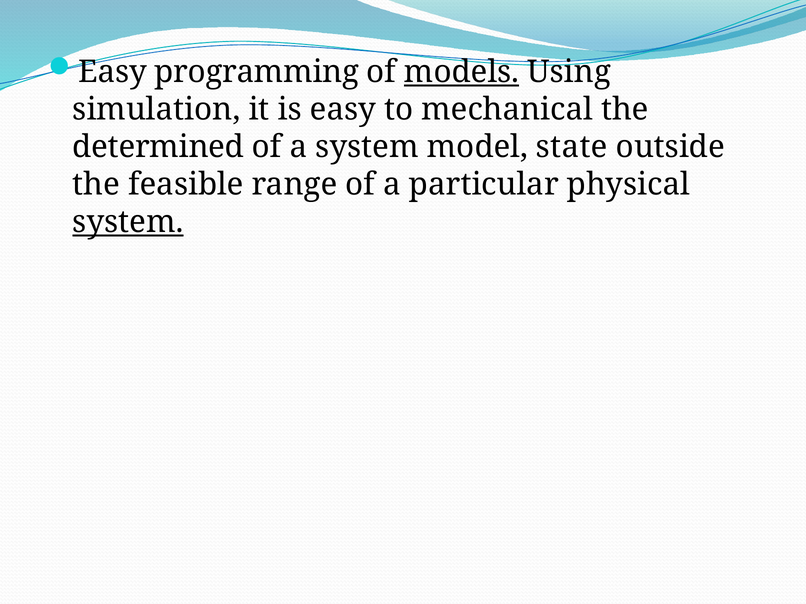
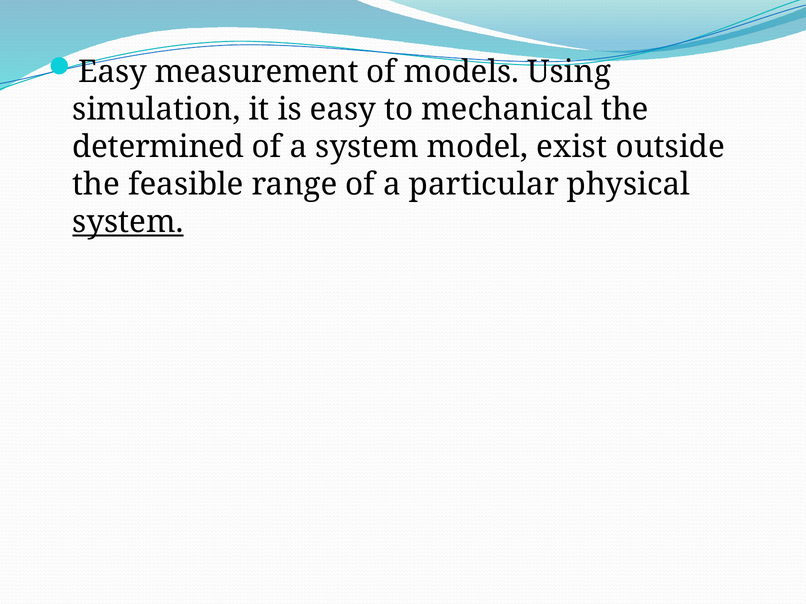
programming: programming -> measurement (257, 72)
models underline: present -> none (462, 72)
state: state -> exist (572, 147)
